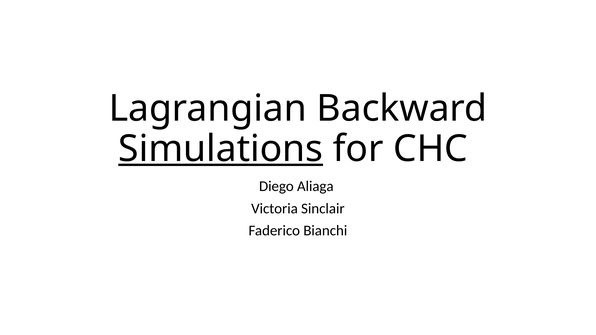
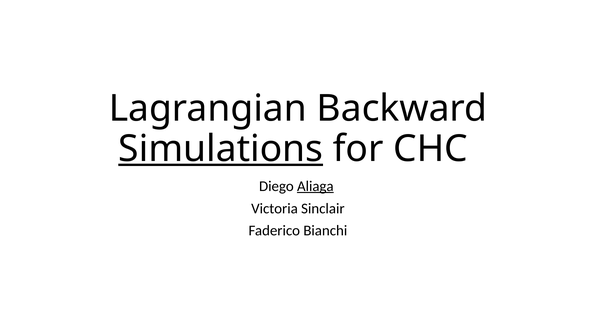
Aliaga underline: none -> present (315, 186)
